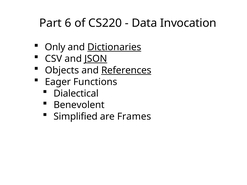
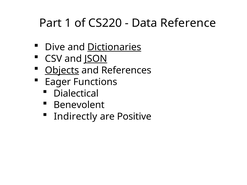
6: 6 -> 1 (68, 23)
Invocation: Invocation -> Reference (188, 23)
Only: Only -> Dive (55, 47)
Objects underline: none -> present (62, 70)
References underline: present -> none (126, 70)
Simplified: Simplified -> Indirectly (75, 117)
Frames: Frames -> Positive (134, 117)
